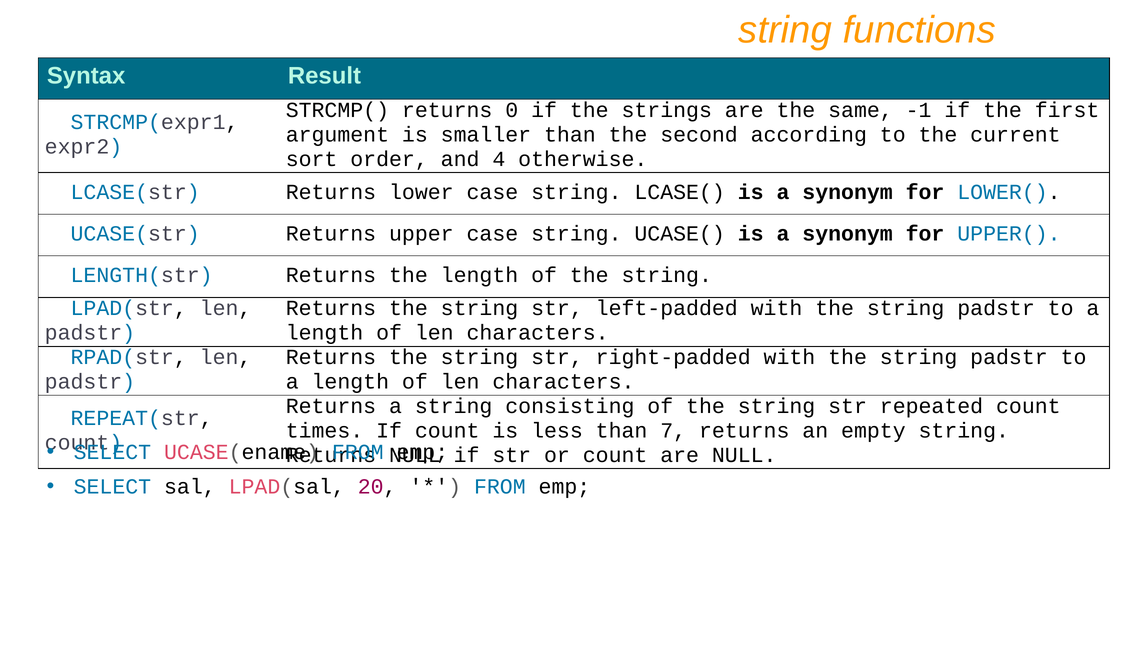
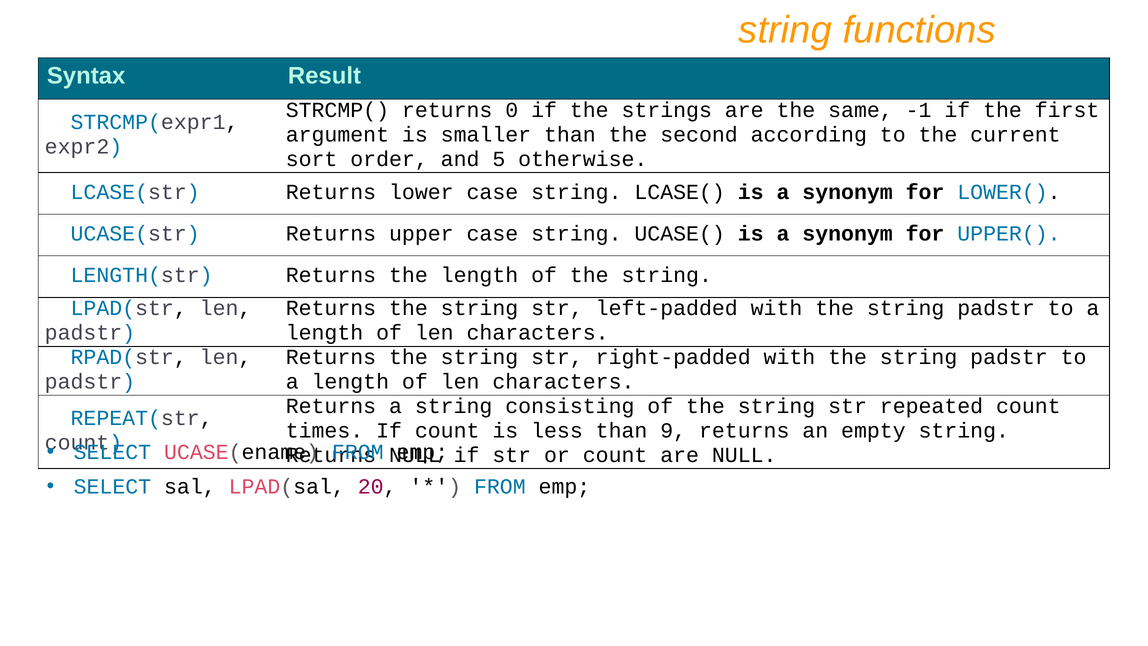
4: 4 -> 5 (499, 159)
7: 7 -> 9 (673, 430)
